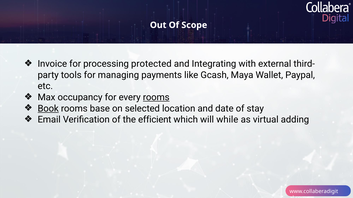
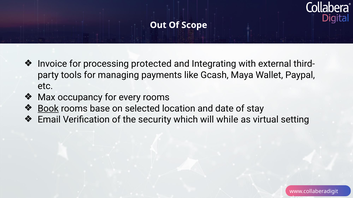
rooms underline: present -> none (156, 98)
efficient: efficient -> security (155, 120)
adding: adding -> setting (295, 120)
